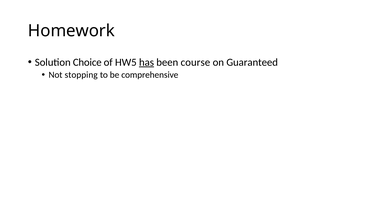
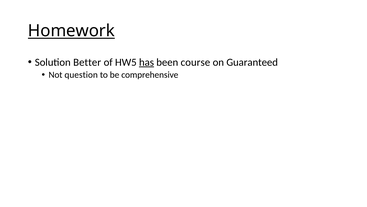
Homework underline: none -> present (71, 31)
Choice: Choice -> Better (87, 62)
stopping: stopping -> question (81, 75)
